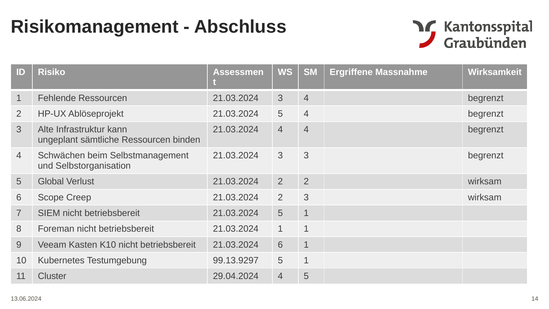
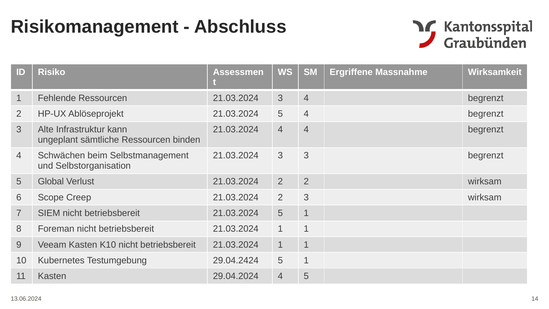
6: 6 -> 1 (280, 245)
99.13.9297: 99.13.9297 -> 29.04.2424 (236, 260)
11 Cluster: Cluster -> Kasten (52, 276)
